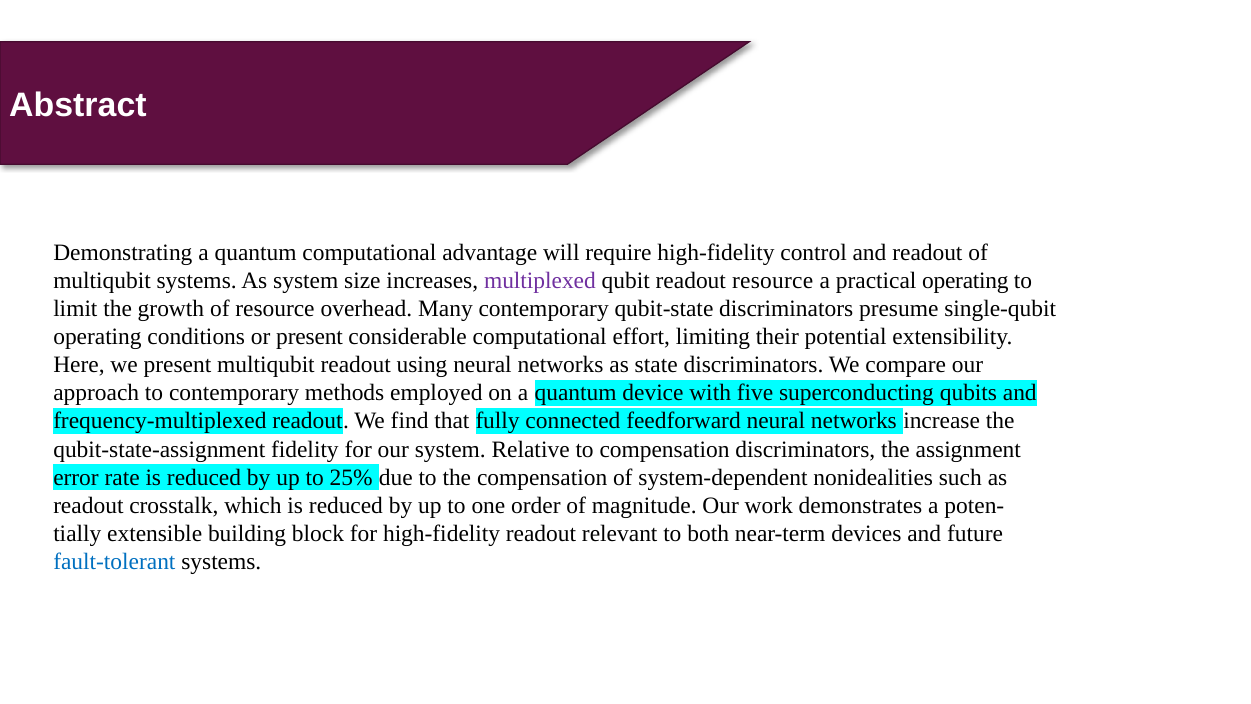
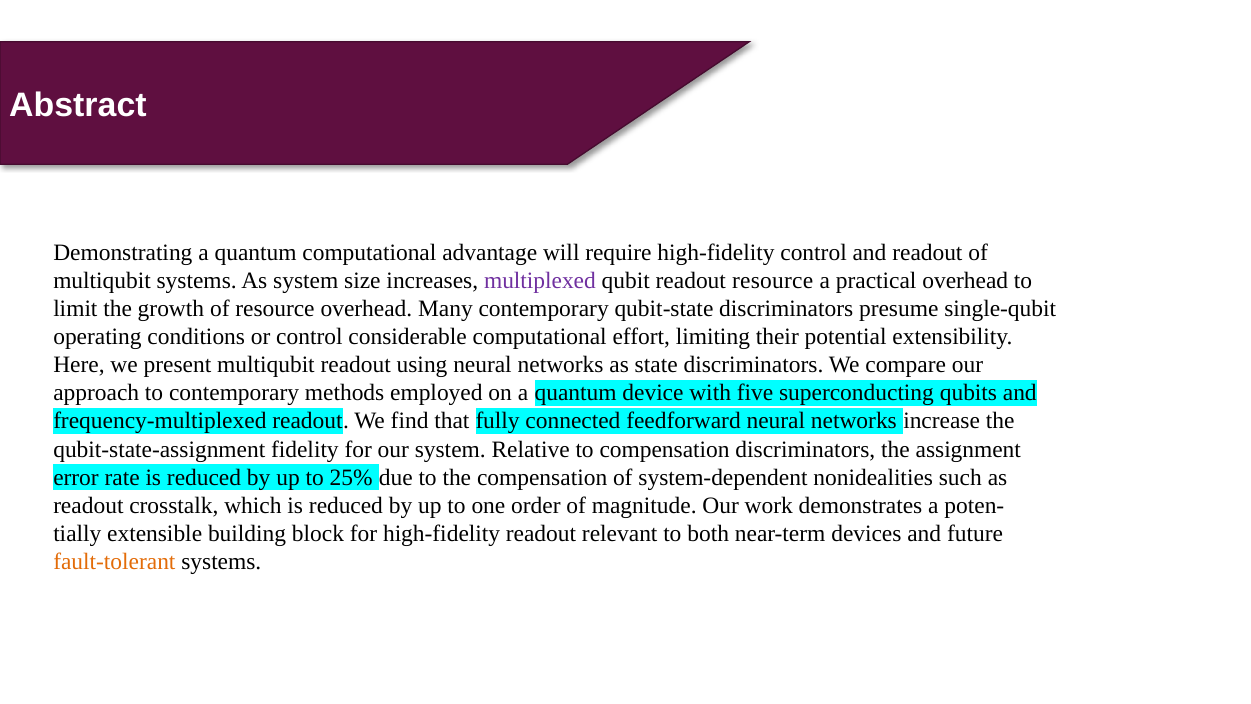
practical operating: operating -> overhead (965, 280)
or present: present -> control (309, 337)
fault-tolerant colour: blue -> orange (114, 562)
